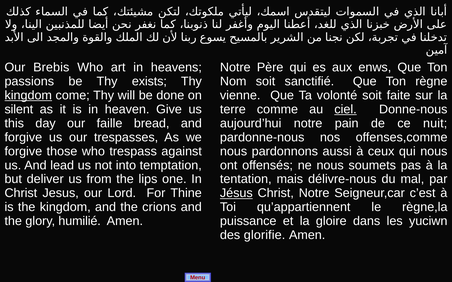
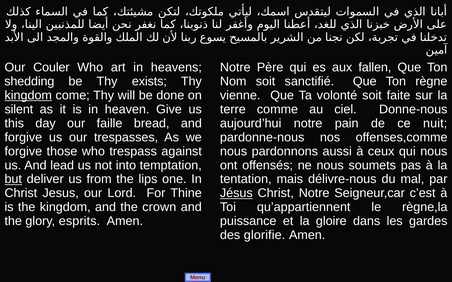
Brebis: Brebis -> Couler (51, 68)
enws: enws -> fallen (375, 68)
passions: passions -> shedding (29, 81)
ciel underline: present -> none (346, 109)
but underline: none -> present (13, 179)
crions: crions -> crown (159, 207)
humilié: humilié -> esprits (79, 221)
yuciwn: yuciwn -> gardes (428, 221)
